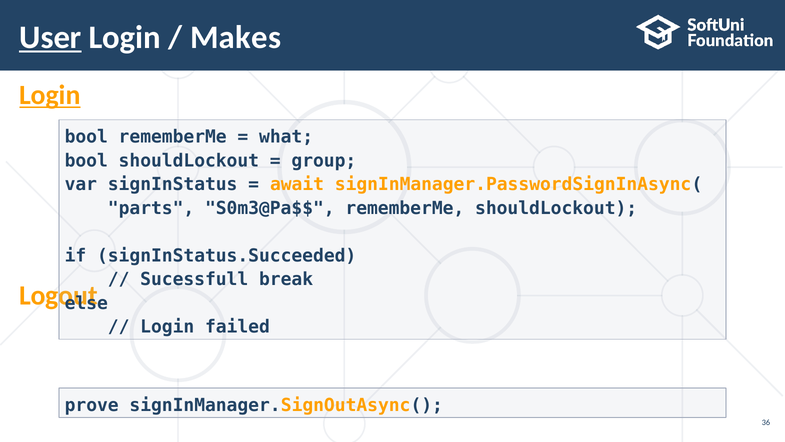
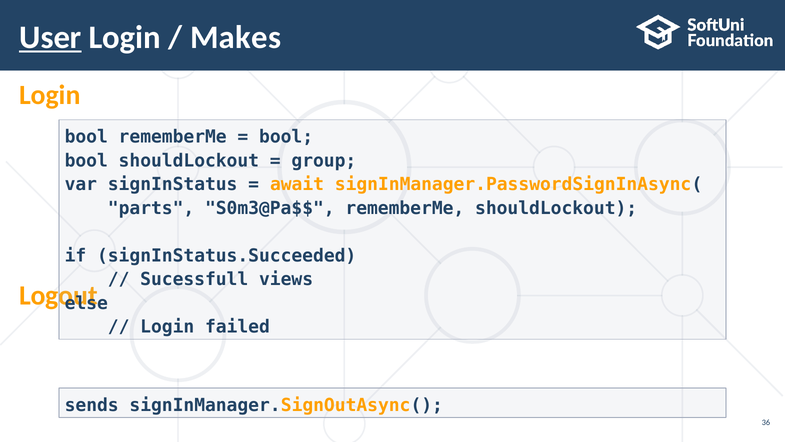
Login underline: present -> none (50, 95)
what: what -> bool (286, 137)
break: break -> views (286, 279)
prove: prove -> sends (92, 405)
